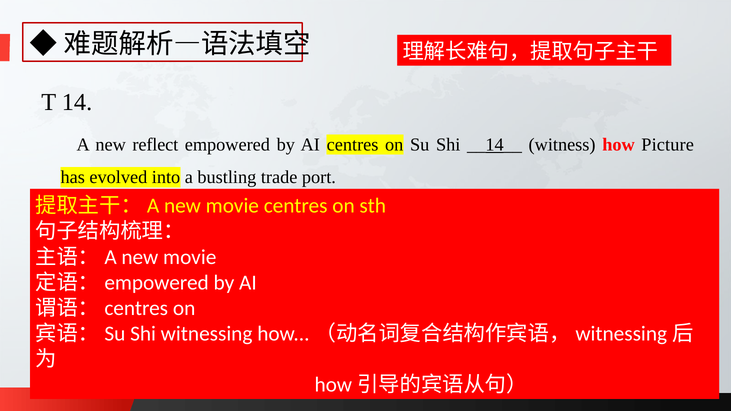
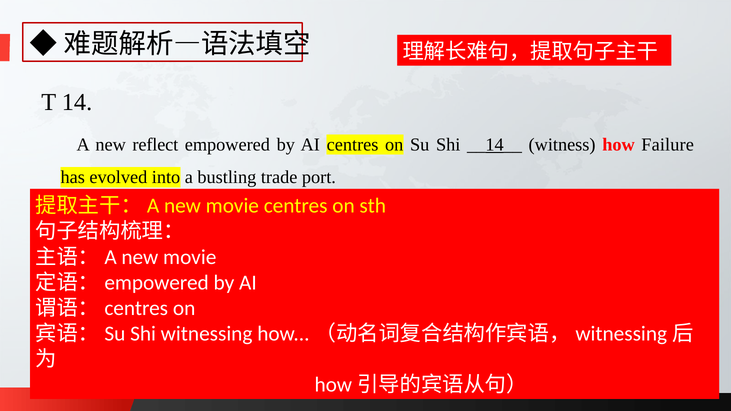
Picture: Picture -> Failure (668, 145)
